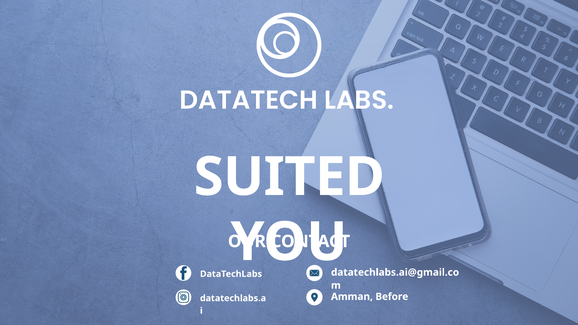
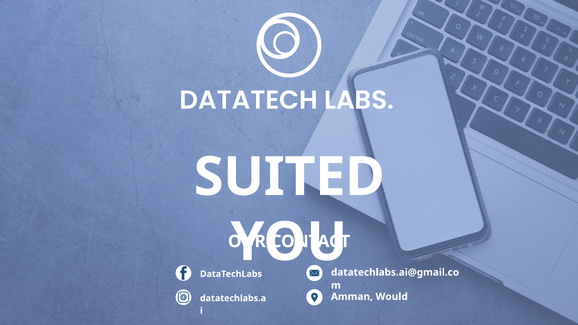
Before: Before -> Would (392, 297)
